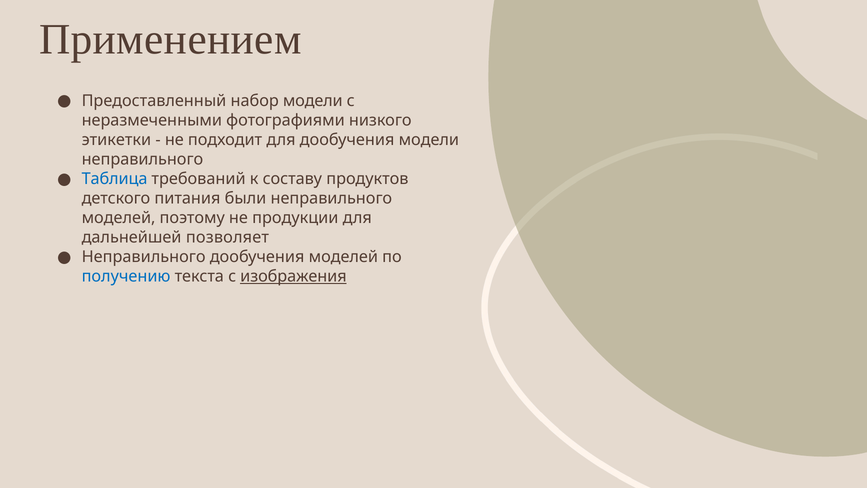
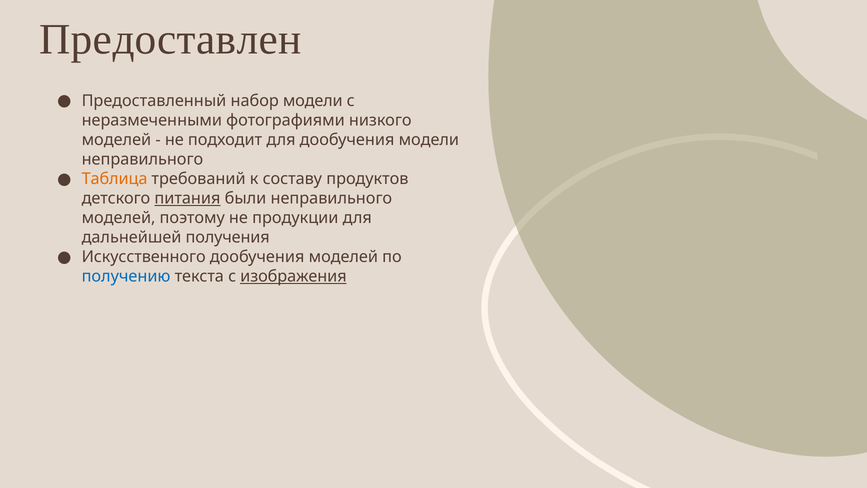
Применением: Применением -> Предоставлен (170, 40)
этикетки: этикетки -> моделей (116, 140)
Таблица colour: blue -> orange (115, 179)
питания underline: none -> present (187, 198)
позволяет: позволяет -> получения (228, 237)
Неправильного: Неправильного -> Искусственного (144, 257)
